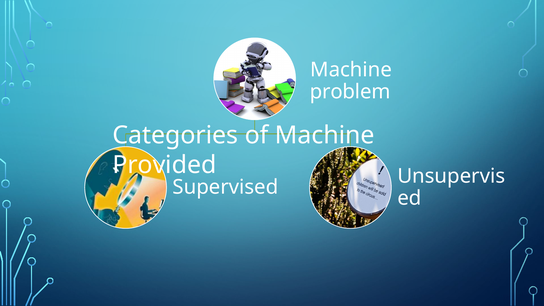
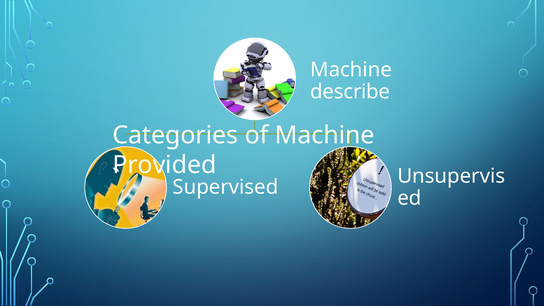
problem: problem -> describe (350, 92)
